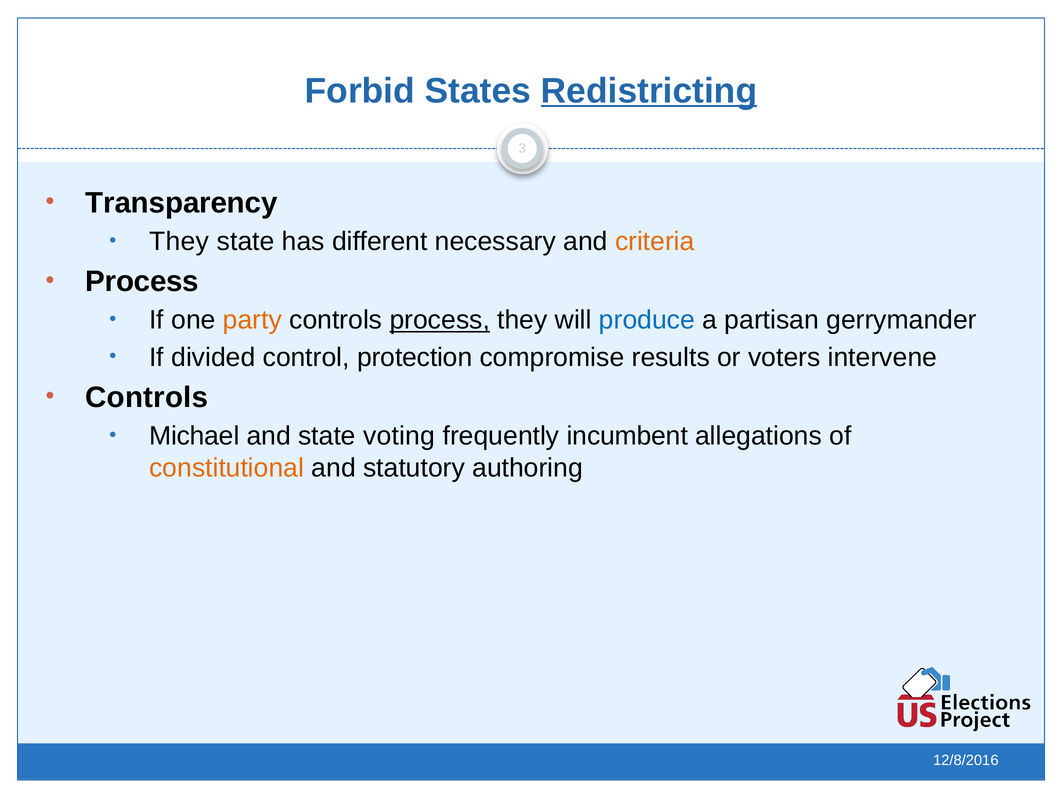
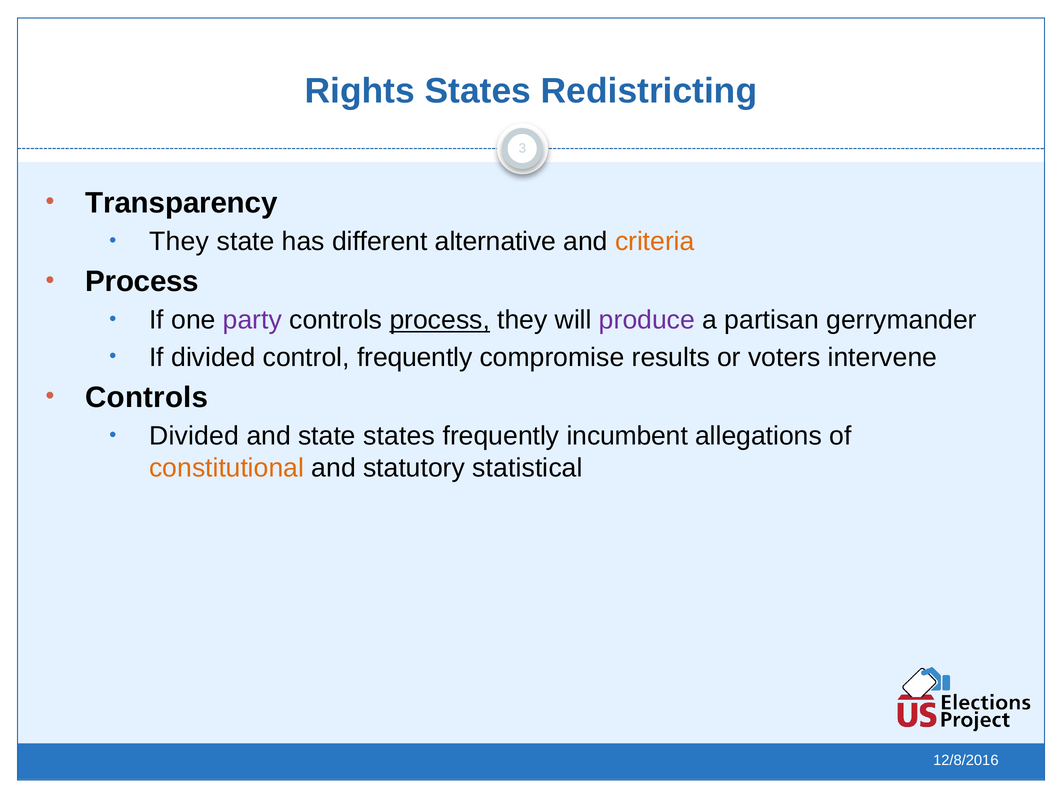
Forbid: Forbid -> Rights (360, 91)
Redistricting underline: present -> none (649, 91)
necessary: necessary -> alternative (495, 241)
party colour: orange -> purple (252, 320)
produce colour: blue -> purple (647, 320)
control protection: protection -> frequently (415, 357)
Michael: Michael -> Divided (194, 436)
state voting: voting -> states (399, 436)
authoring: authoring -> statistical (528, 468)
